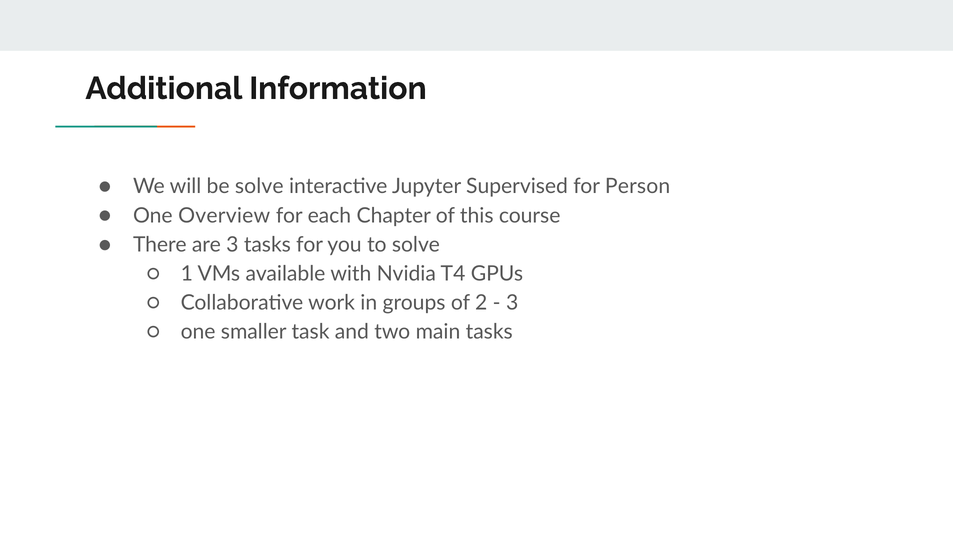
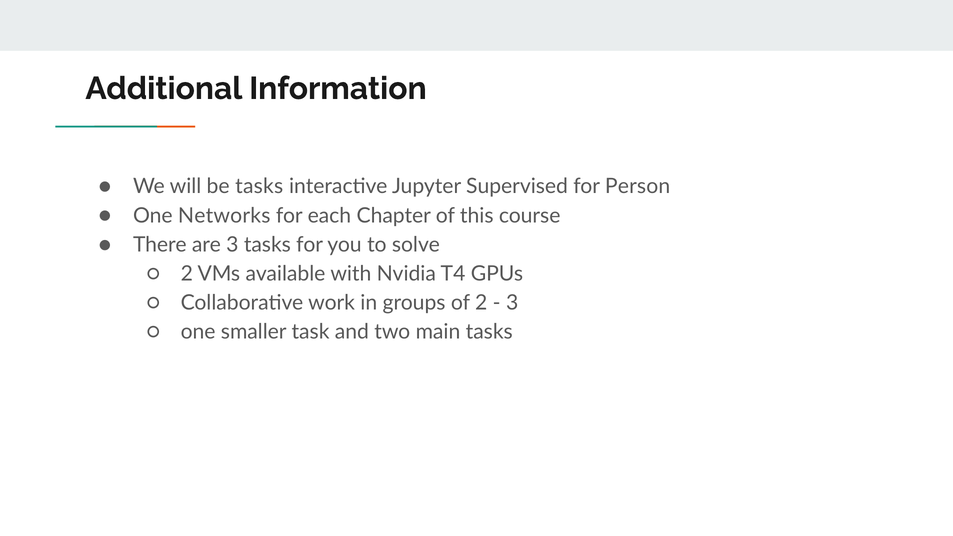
be solve: solve -> tasks (259, 187)
Overview: Overview -> Networks (224, 216)
1: 1 -> 2 (187, 274)
